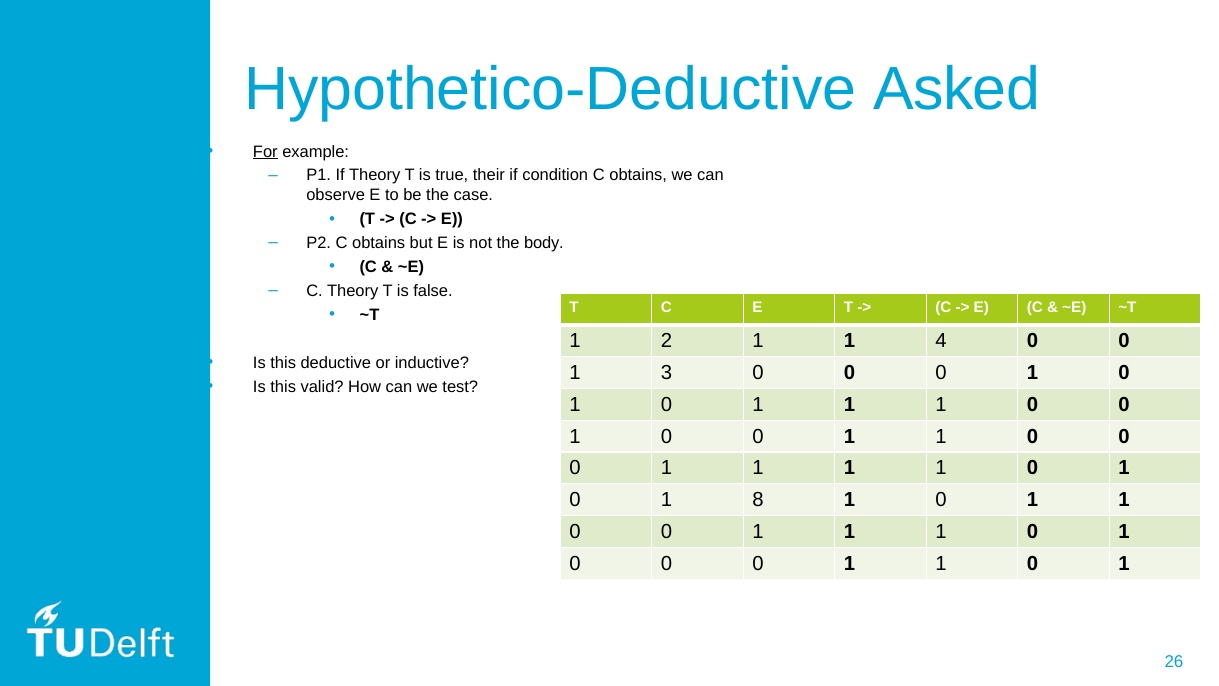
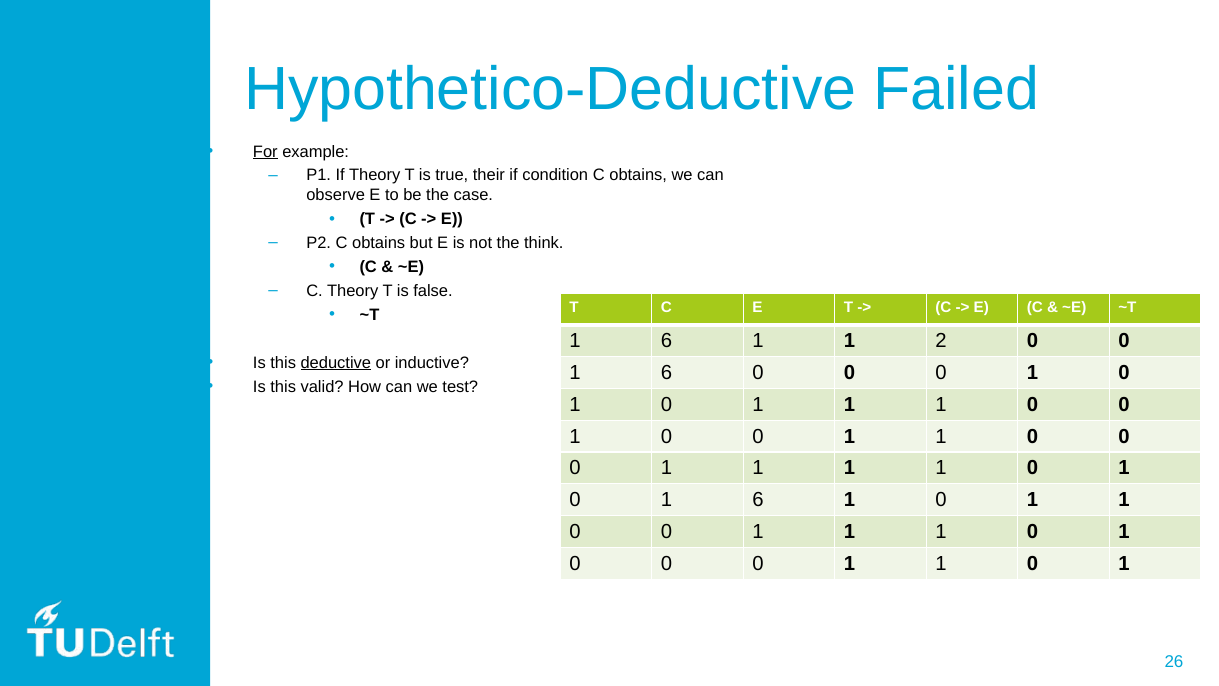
Asked: Asked -> Failed (956, 89)
body: body -> think (544, 243)
2: 2 -> 6 (667, 341)
4: 4 -> 2 (941, 341)
deductive underline: none -> present (336, 363)
3: 3 -> 6 (667, 373)
8: 8 -> 6 (758, 500)
